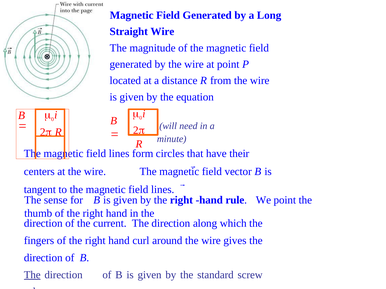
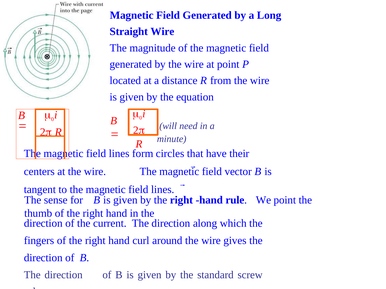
The underline: present -> none (32, 275)
